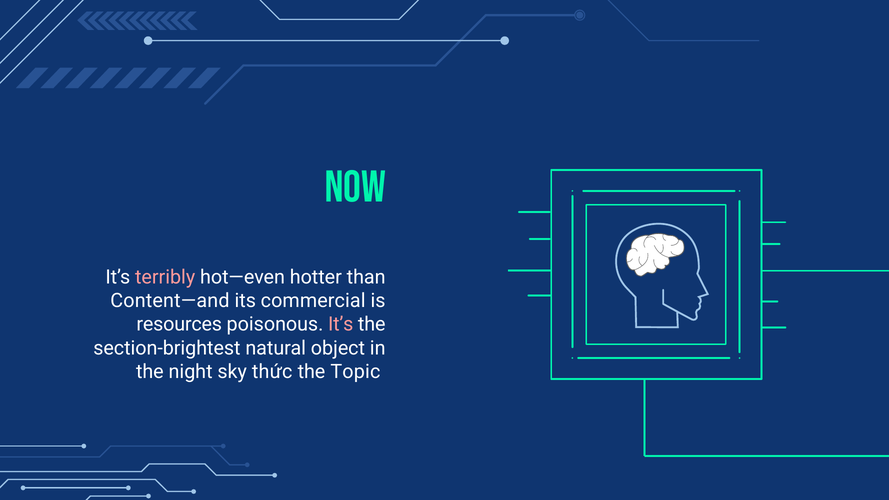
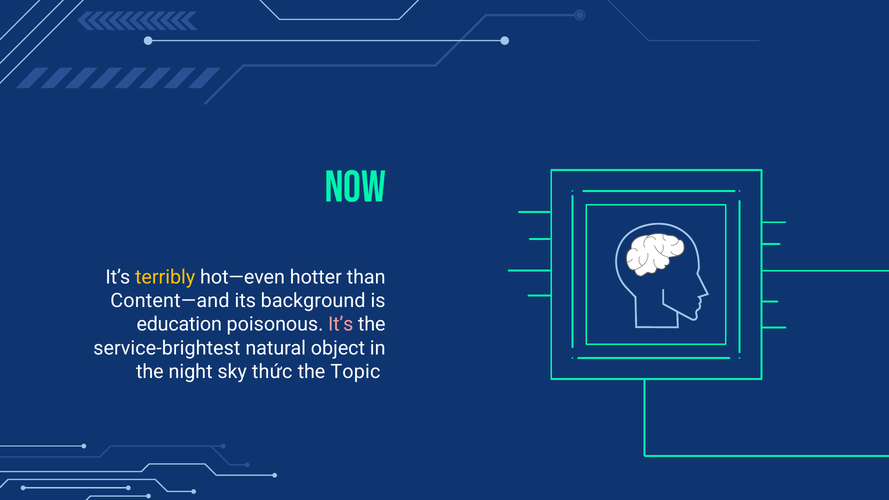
terribly colour: pink -> yellow (165, 277)
commercial: commercial -> background (313, 301)
resources: resources -> education (179, 324)
section-brightest: section-brightest -> service-brightest (167, 348)
